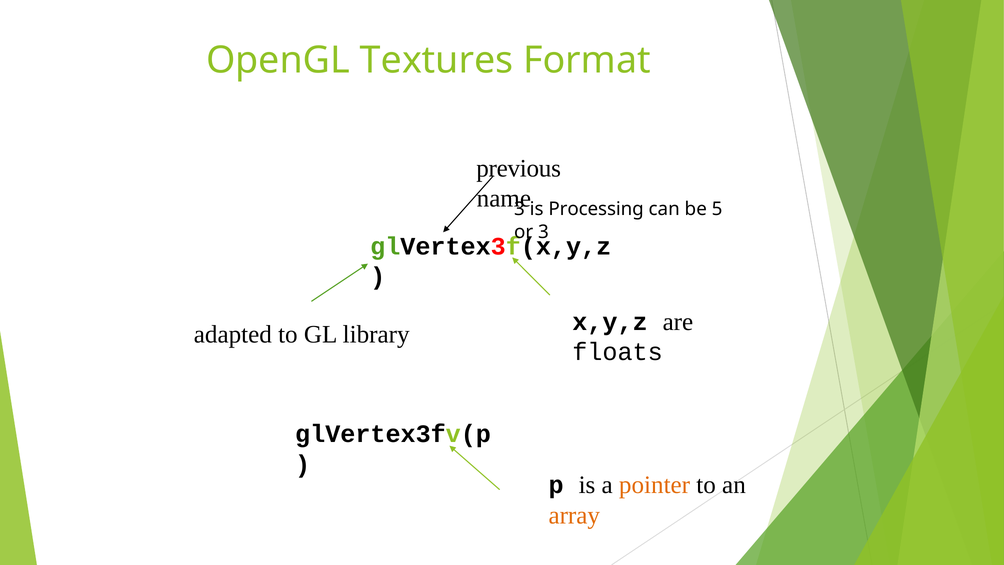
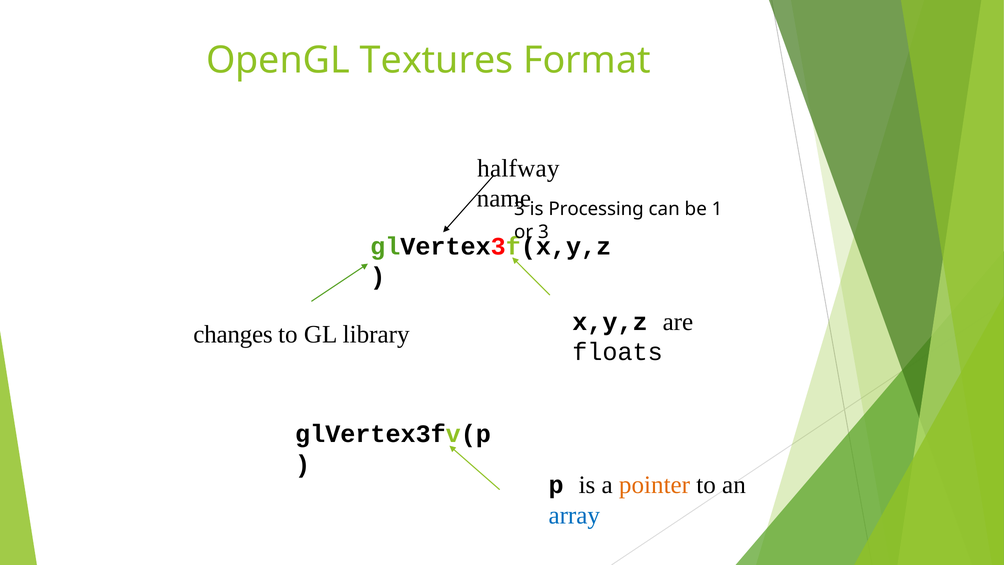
previous: previous -> halfway (518, 168)
5: 5 -> 1 (717, 209)
adapted: adapted -> changes (233, 334)
array colour: orange -> blue (574, 515)
